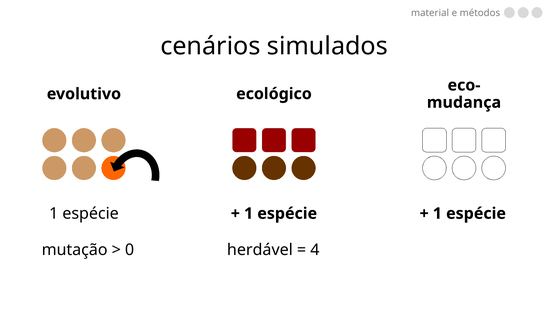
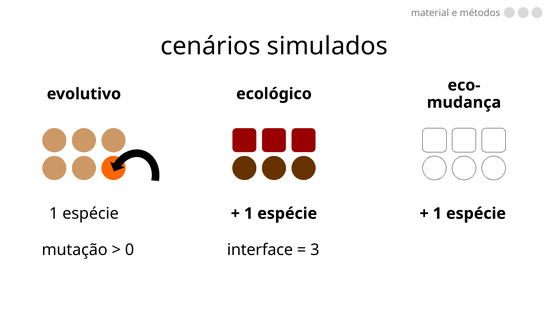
herdável: herdável -> interface (260, 250)
4: 4 -> 3 (315, 250)
